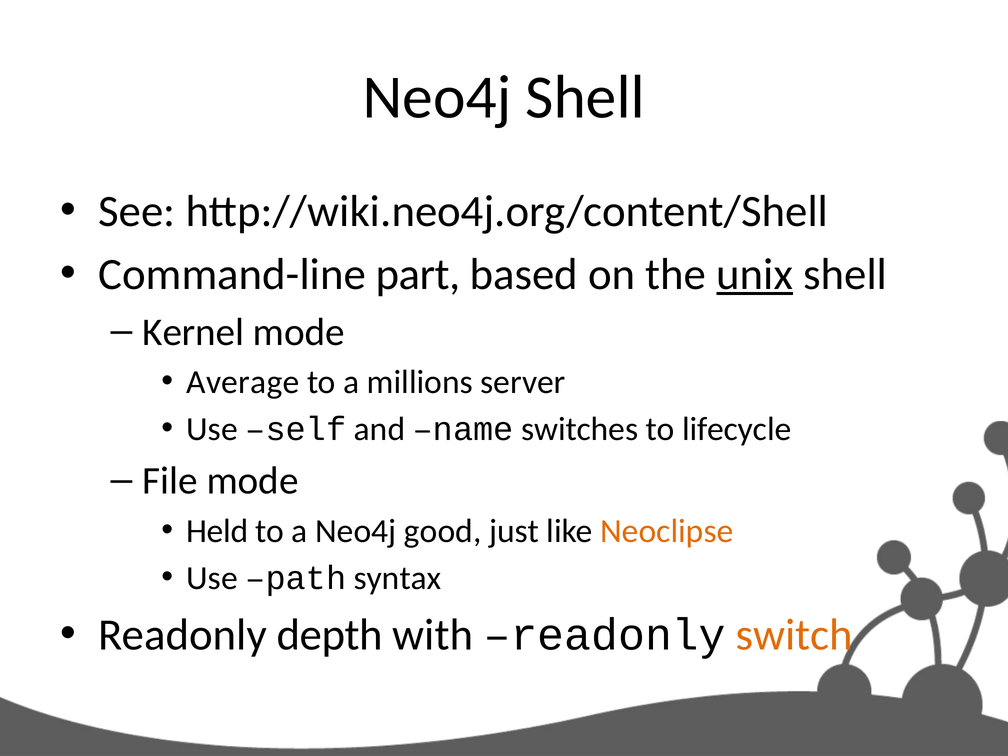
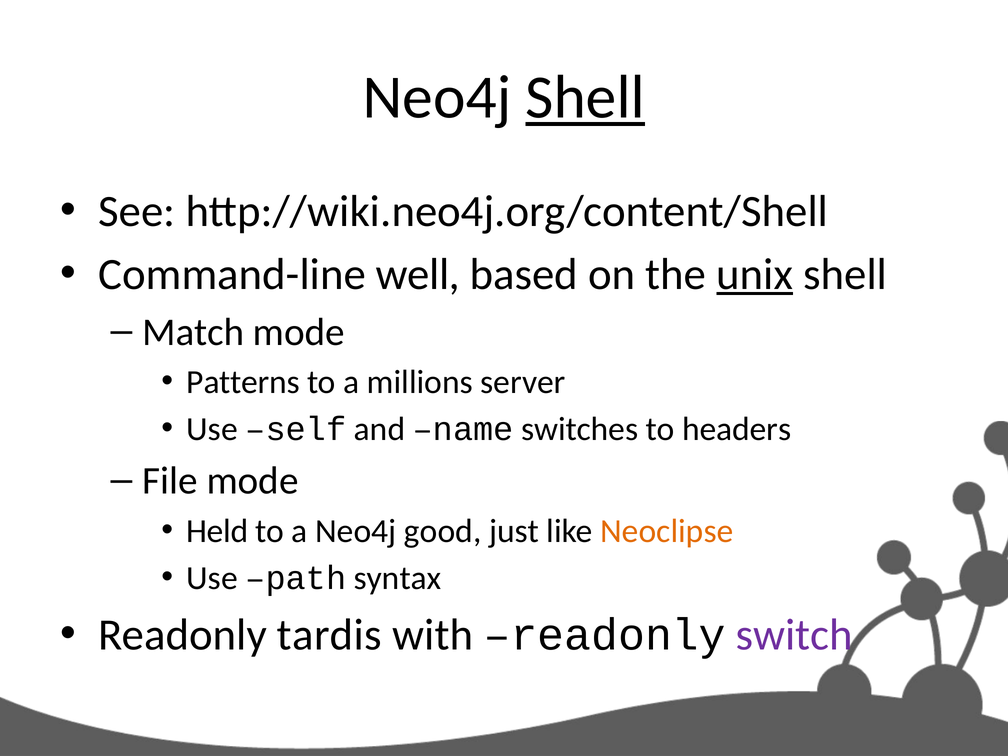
Shell underline: none -> present (585, 98)
part: part -> well (418, 274)
Kernel: Kernel -> Match (193, 332)
Average: Average -> Patterns (243, 382)
lifecycle: lifecycle -> headers (737, 429)
depth: depth -> tardis (329, 635)
switch colour: orange -> purple (794, 635)
